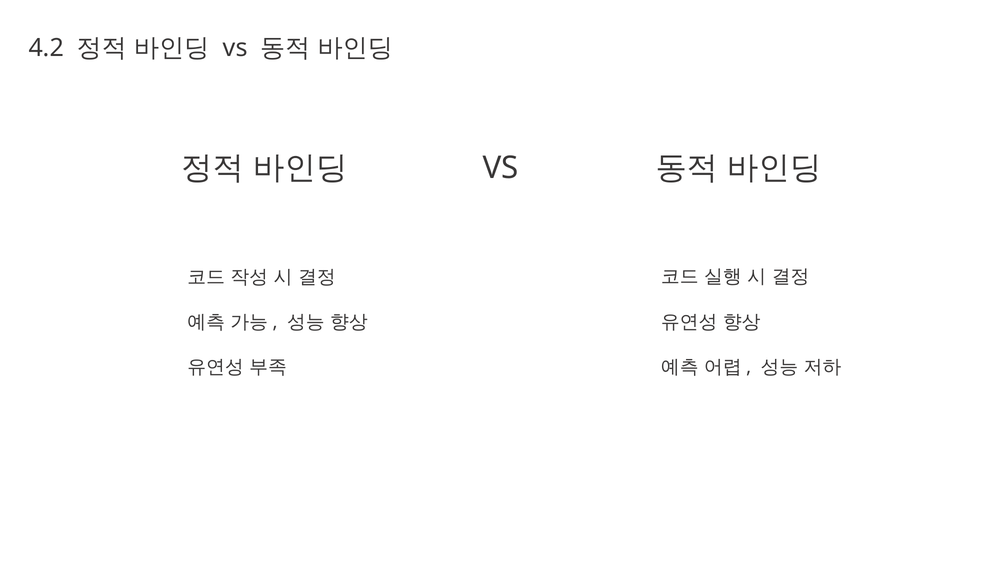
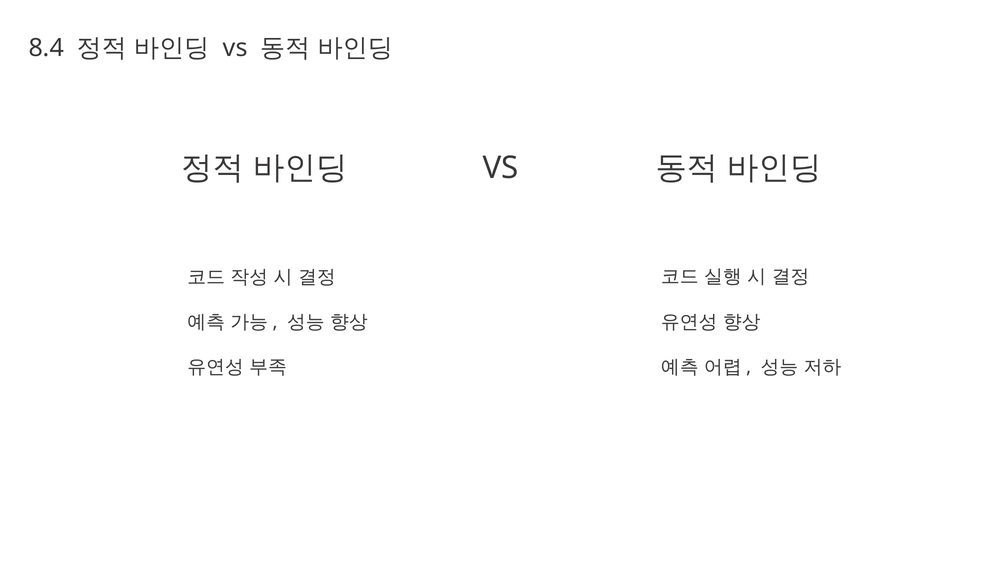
4.2: 4.2 -> 8.4 (46, 48)
